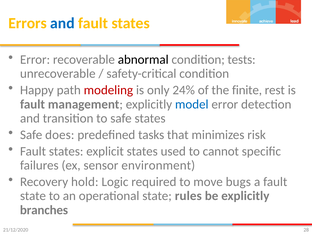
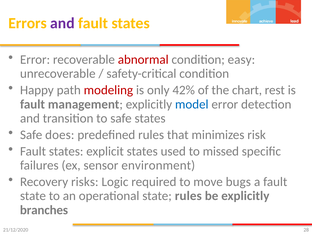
and colour: blue -> purple (62, 23)
abnormal colour: black -> red (143, 60)
tests: tests -> easy (241, 60)
24%: 24% -> 42% (184, 90)
finite: finite -> chart (247, 90)
predefined tasks: tasks -> rules (151, 135)
cannot: cannot -> missed (221, 151)
hold: hold -> risks (85, 182)
